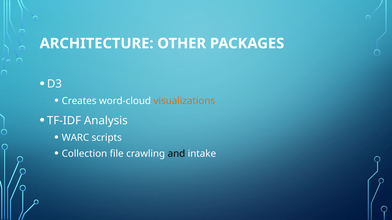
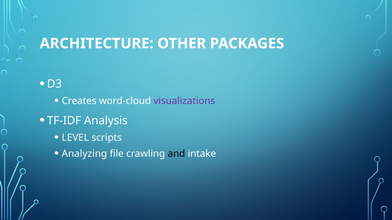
visualizations colour: orange -> purple (184, 101)
WARC: WARC -> LEVEL (75, 138)
Collection: Collection -> Analyzing (84, 154)
